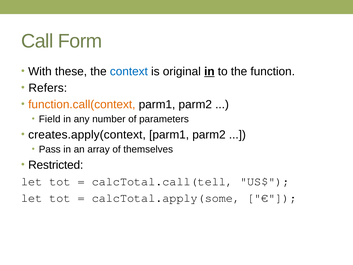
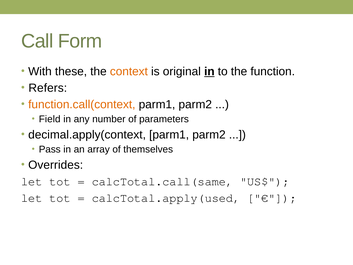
context colour: blue -> orange (129, 71)
creates.apply(context: creates.apply(context -> decimal.apply(context (87, 135)
Restricted: Restricted -> Overrides (56, 165)
calcTotal.call(tell: calcTotal.call(tell -> calcTotal.call(same (162, 181)
calcTotal.apply(some: calcTotal.apply(some -> calcTotal.apply(used (166, 198)
